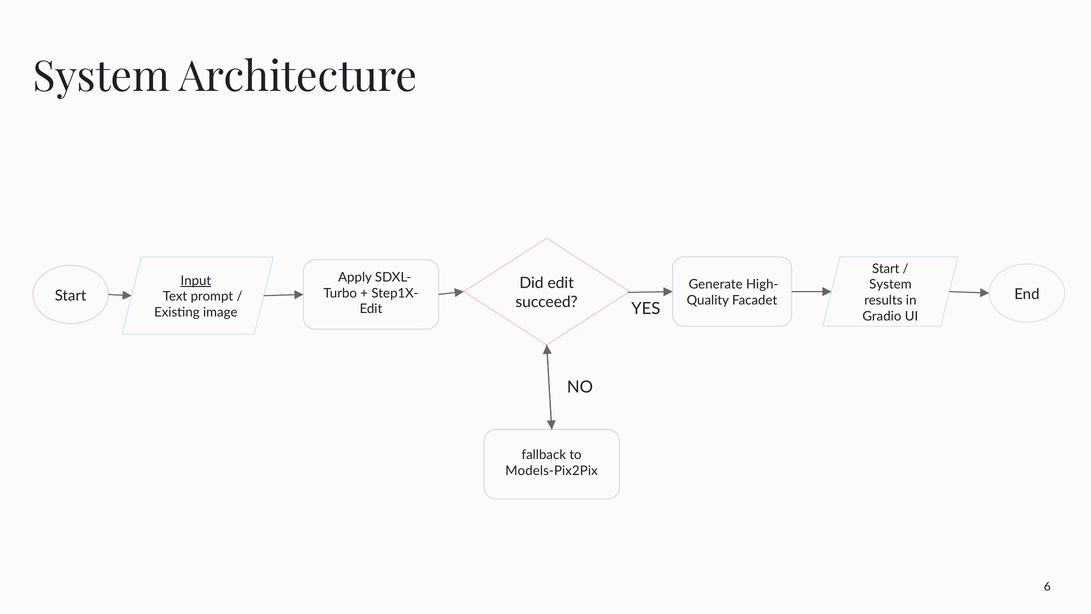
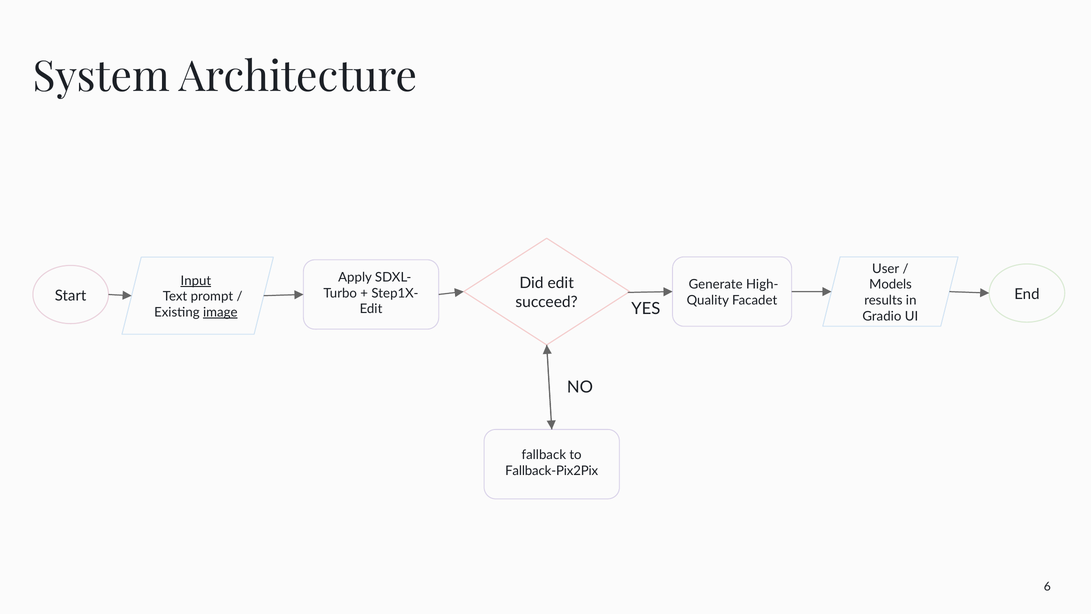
Start: Start -> User (886, 269)
System: System -> Models (891, 284)
image underline: none -> present (220, 312)
Models-Pix2Pix: Models-Pix2Pix -> Fallback-Pix2Pix (552, 471)
